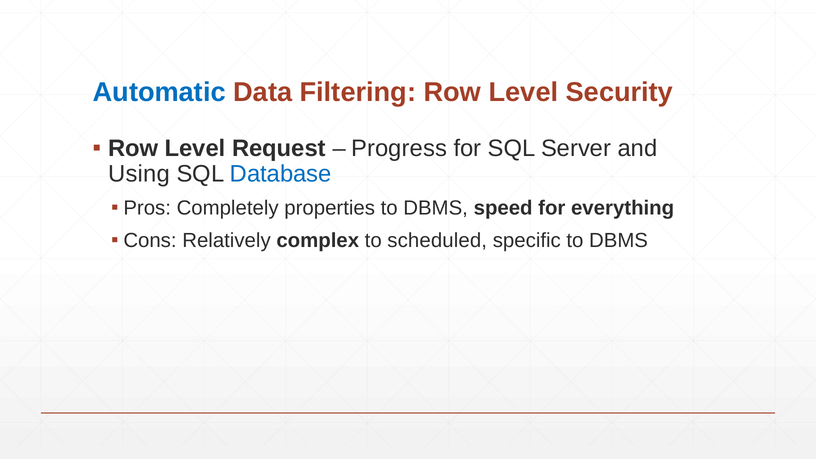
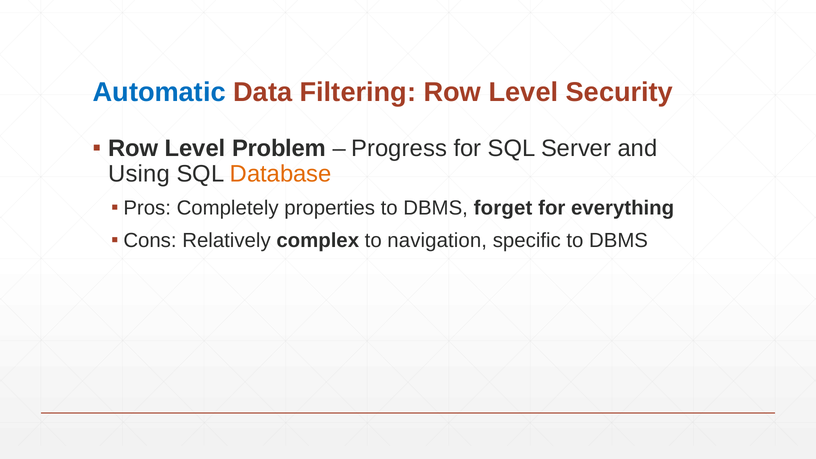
Request: Request -> Problem (279, 148)
Database colour: blue -> orange (281, 174)
speed: speed -> forget (503, 208)
scheduled: scheduled -> navigation (437, 240)
